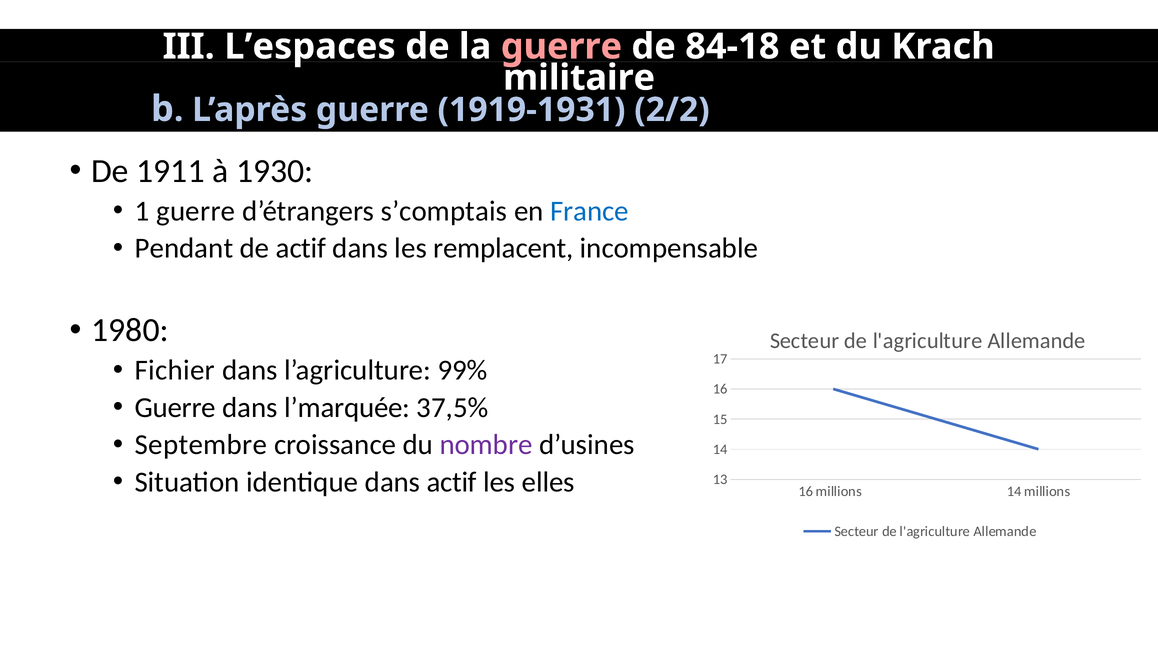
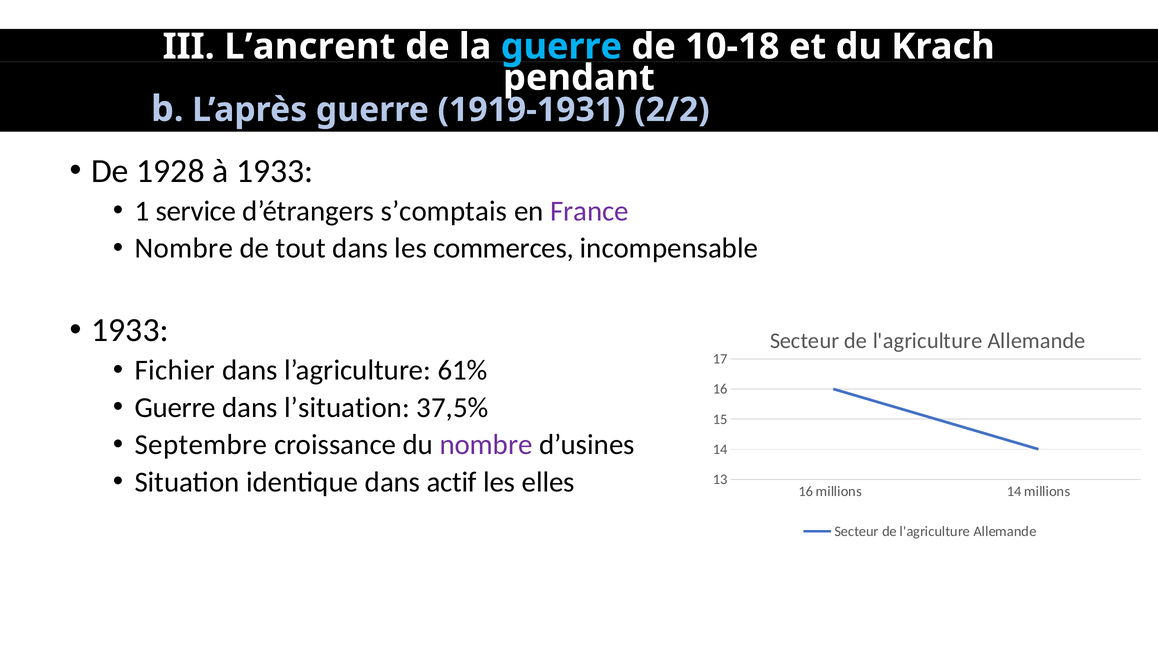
L’espaces: L’espaces -> L’ancrent (310, 47)
guerre colour: pink -> light blue (561, 47)
84-18: 84-18 -> 10-18 (732, 47)
militaire: militaire -> pendant (579, 78)
1911: 1911 -> 1928 (170, 171)
à 1930: 1930 -> 1933 (275, 171)
1 guerre: guerre -> service (196, 211)
France colour: blue -> purple (589, 211)
Pendant: Pendant -> Nombre (184, 248)
de actif: actif -> tout (301, 248)
remplacent: remplacent -> commerces (503, 248)
1980: 1980 -> 1933 (130, 331)
99%: 99% -> 61% (462, 370)
l’marquée: l’marquée -> l’situation (347, 408)
